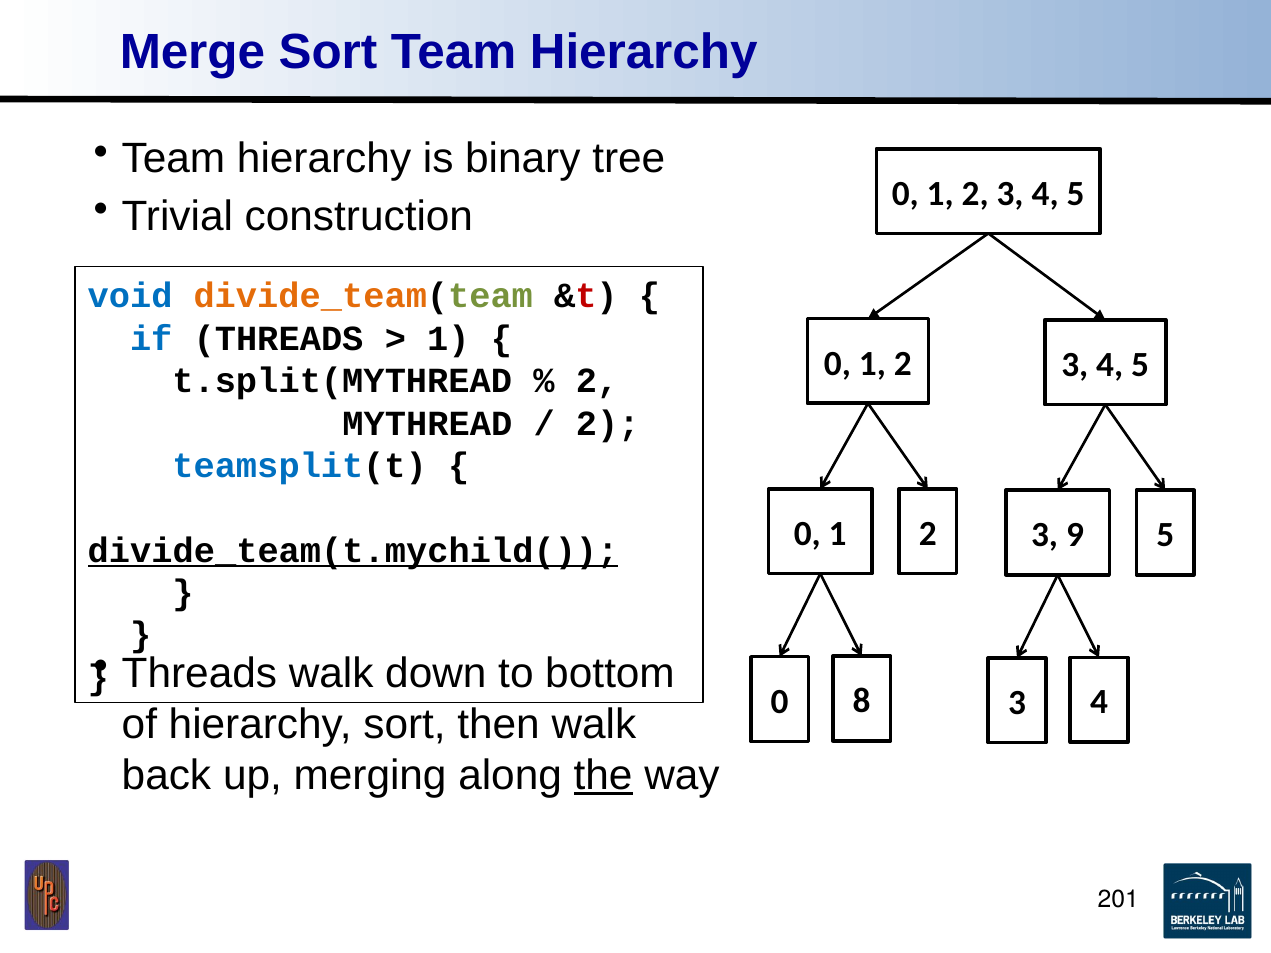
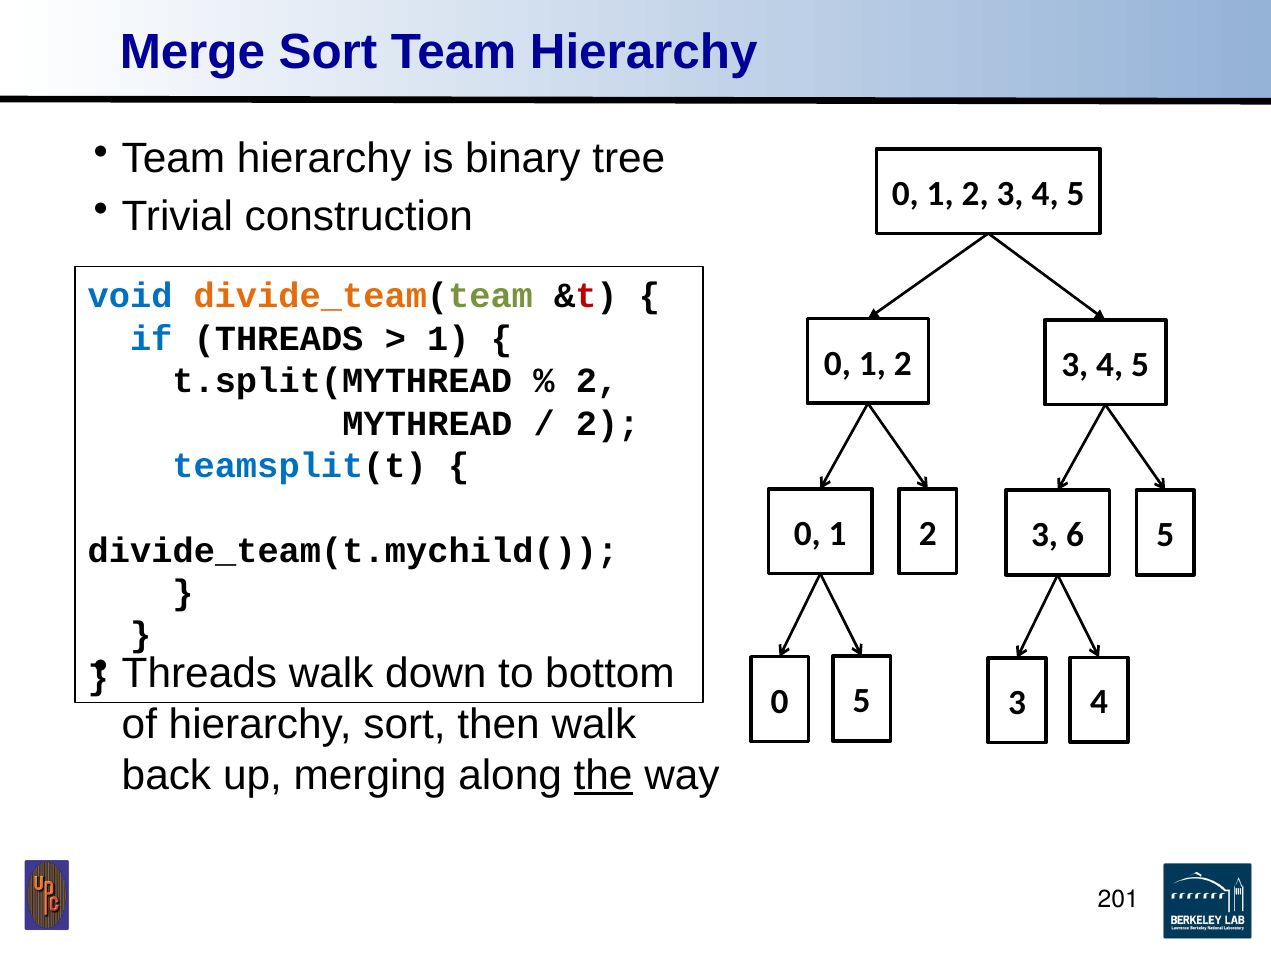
9: 9 -> 6 (1075, 535)
divide_team(t.mychild( underline: present -> none (353, 551)
0 8: 8 -> 5 (862, 701)
